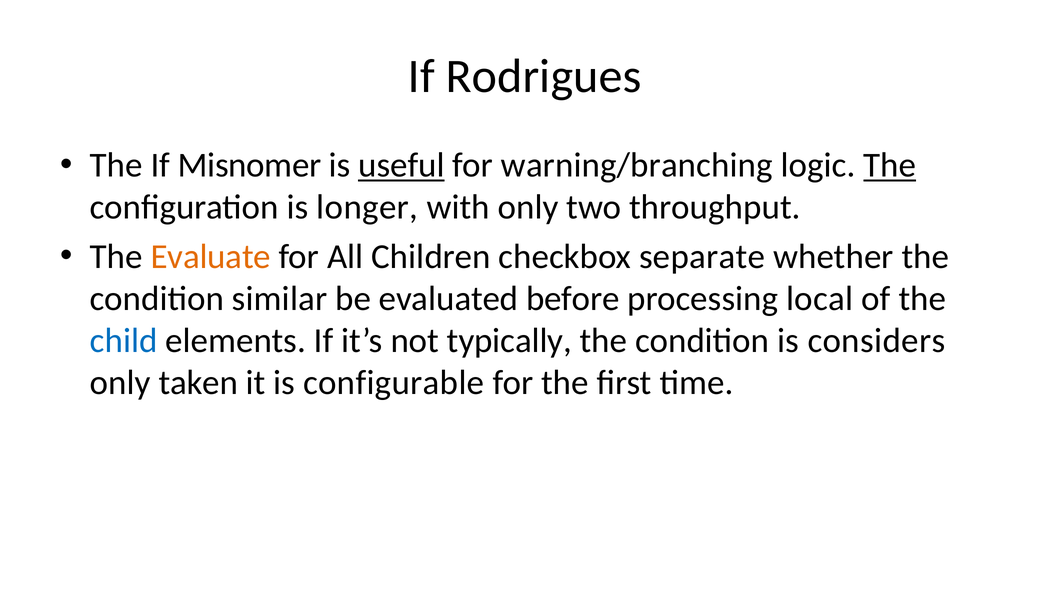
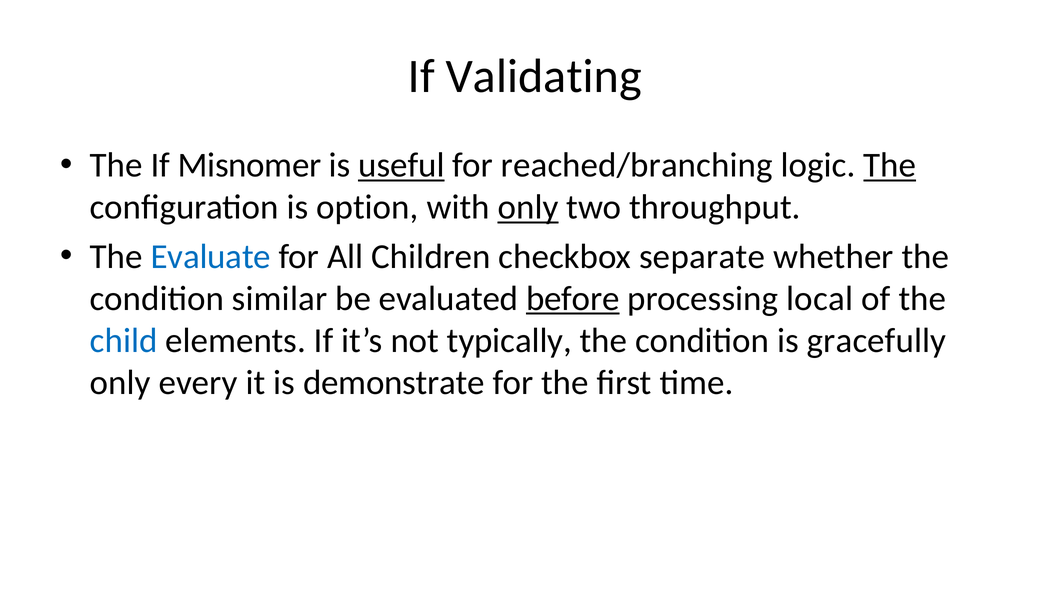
Rodrigues: Rodrigues -> Validating (544, 76)
warning/branching: warning/branching -> reached/branching (637, 165)
longer: longer -> option (367, 207)
only underline: none -> present (528, 207)
Evaluate colour: orange -> blue (211, 256)
before underline: none -> present (573, 298)
considers: considers -> gracefully (877, 340)
taken: taken -> every (198, 382)
configurable: configurable -> demonstrate (394, 382)
